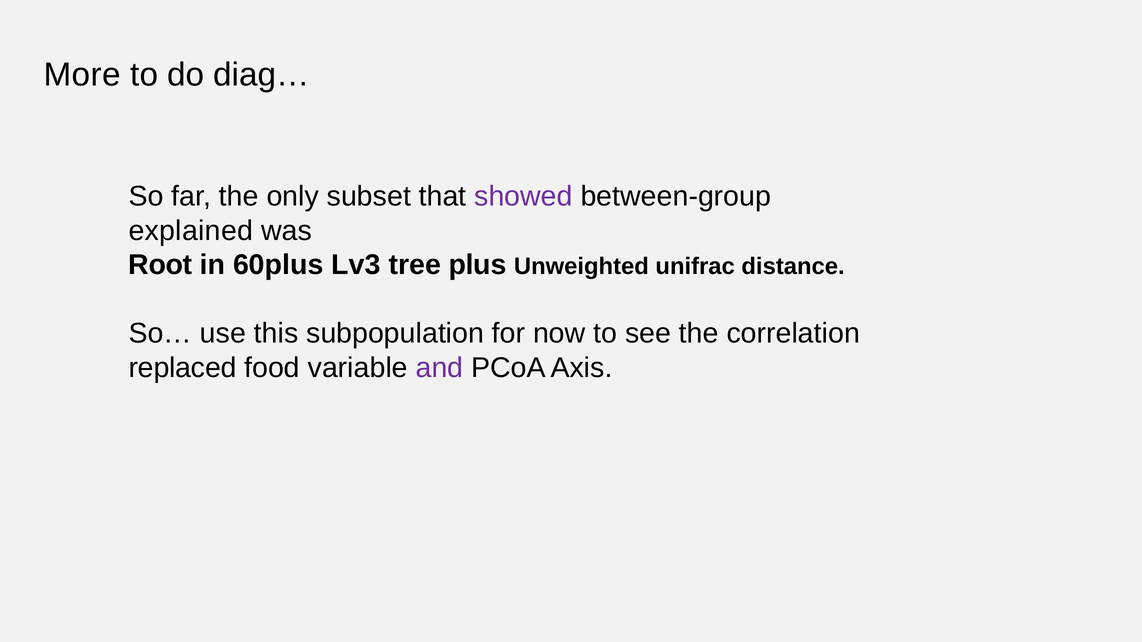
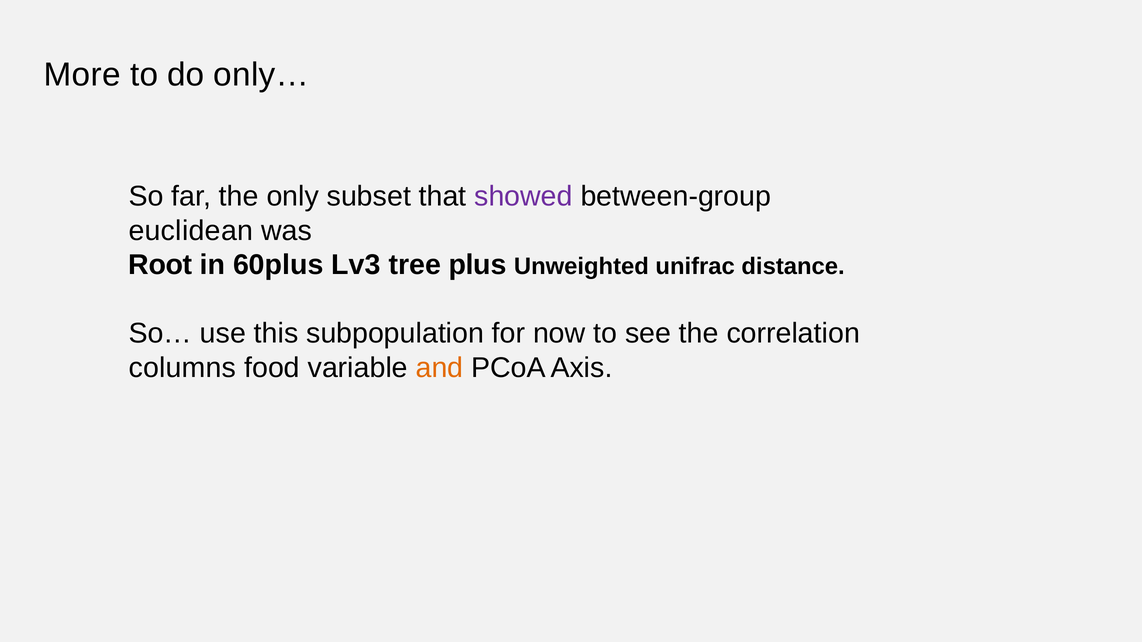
diag…: diag… -> only… (261, 75)
explained: explained -> euclidean (191, 231)
replaced: replaced -> columns (182, 368)
and colour: purple -> orange (439, 368)
